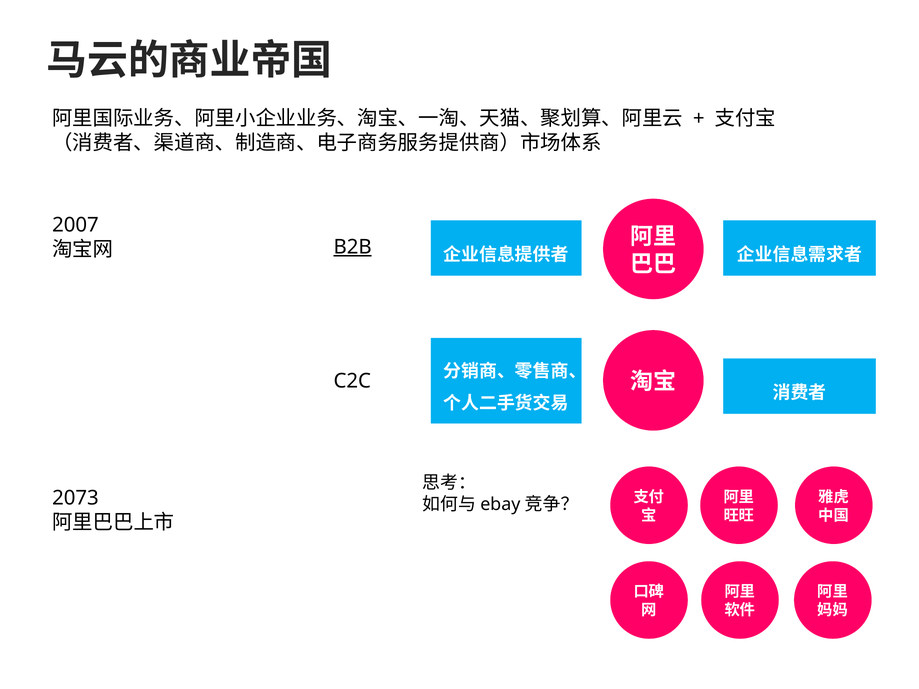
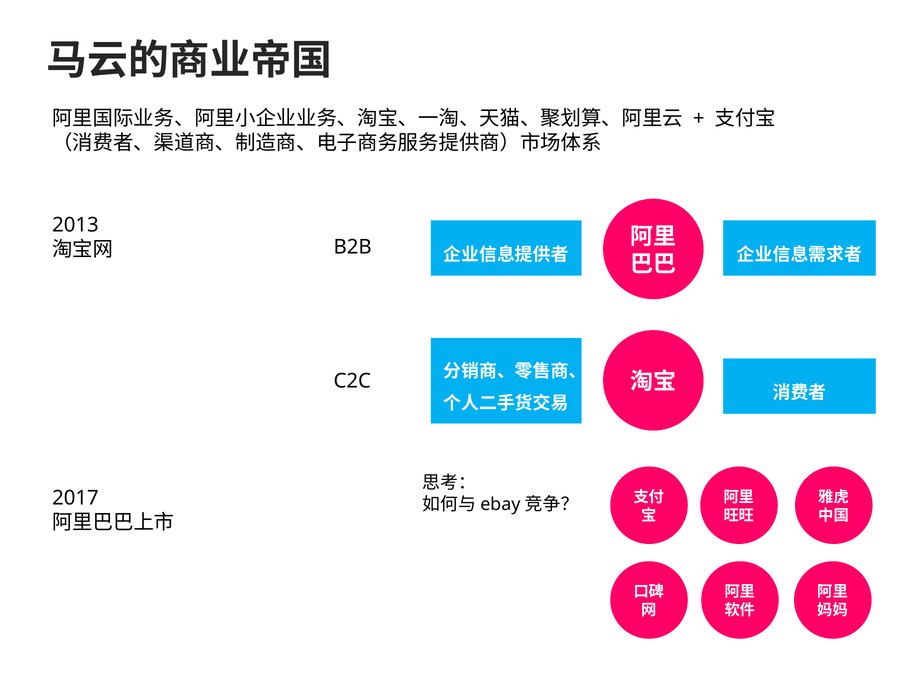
2007: 2007 -> 2013 (75, 225)
B2B underline: present -> none (353, 247)
2073: 2073 -> 2017 (75, 498)
